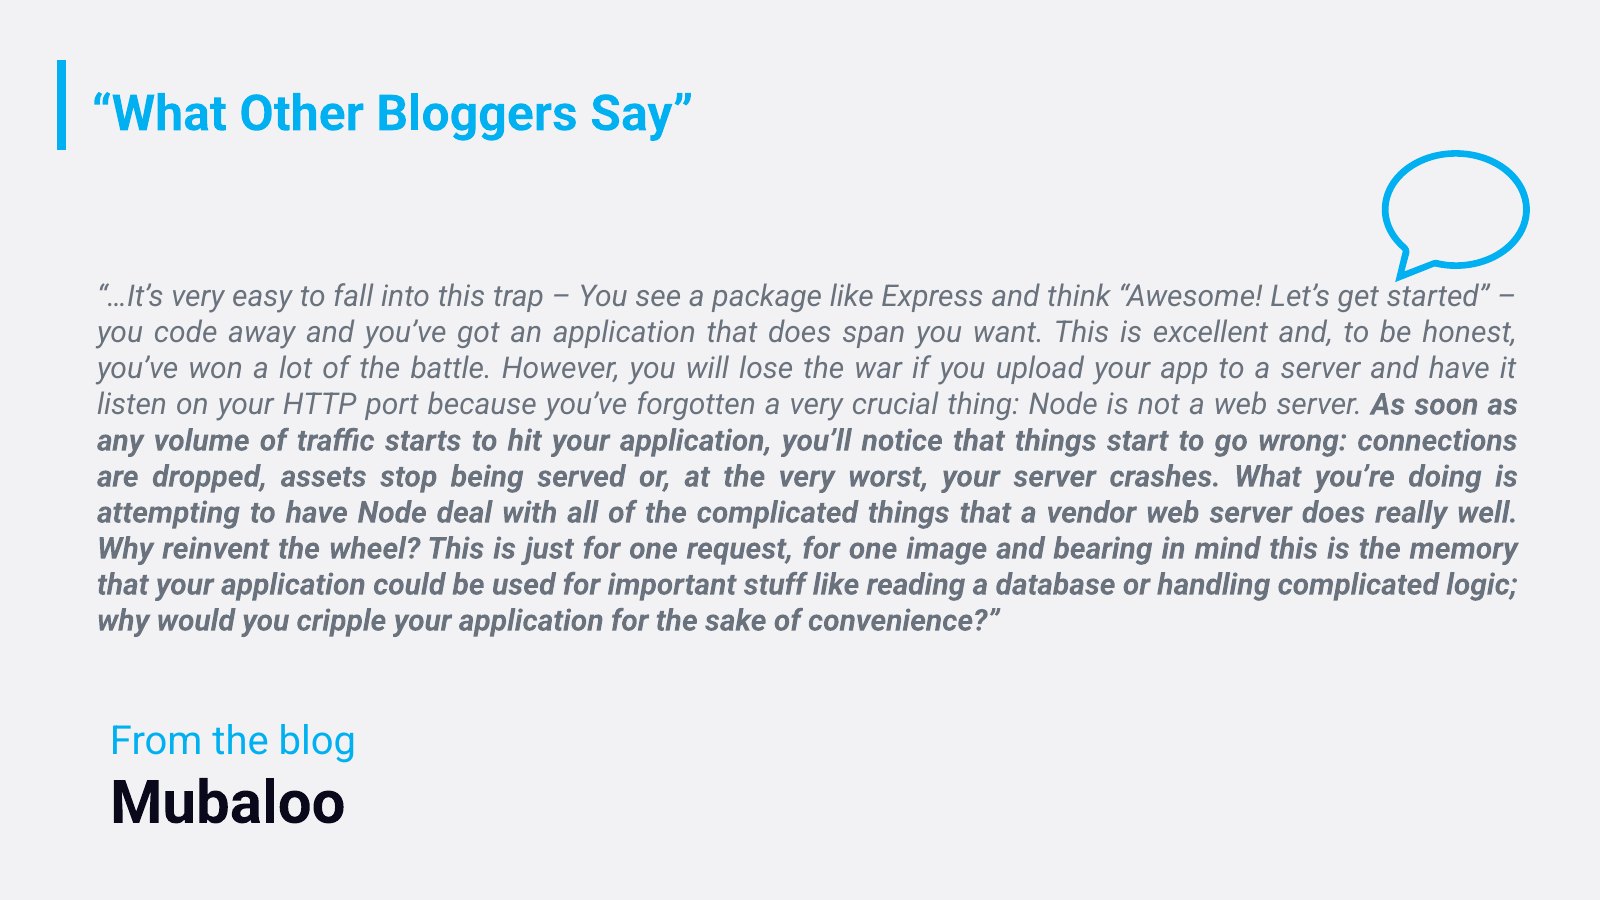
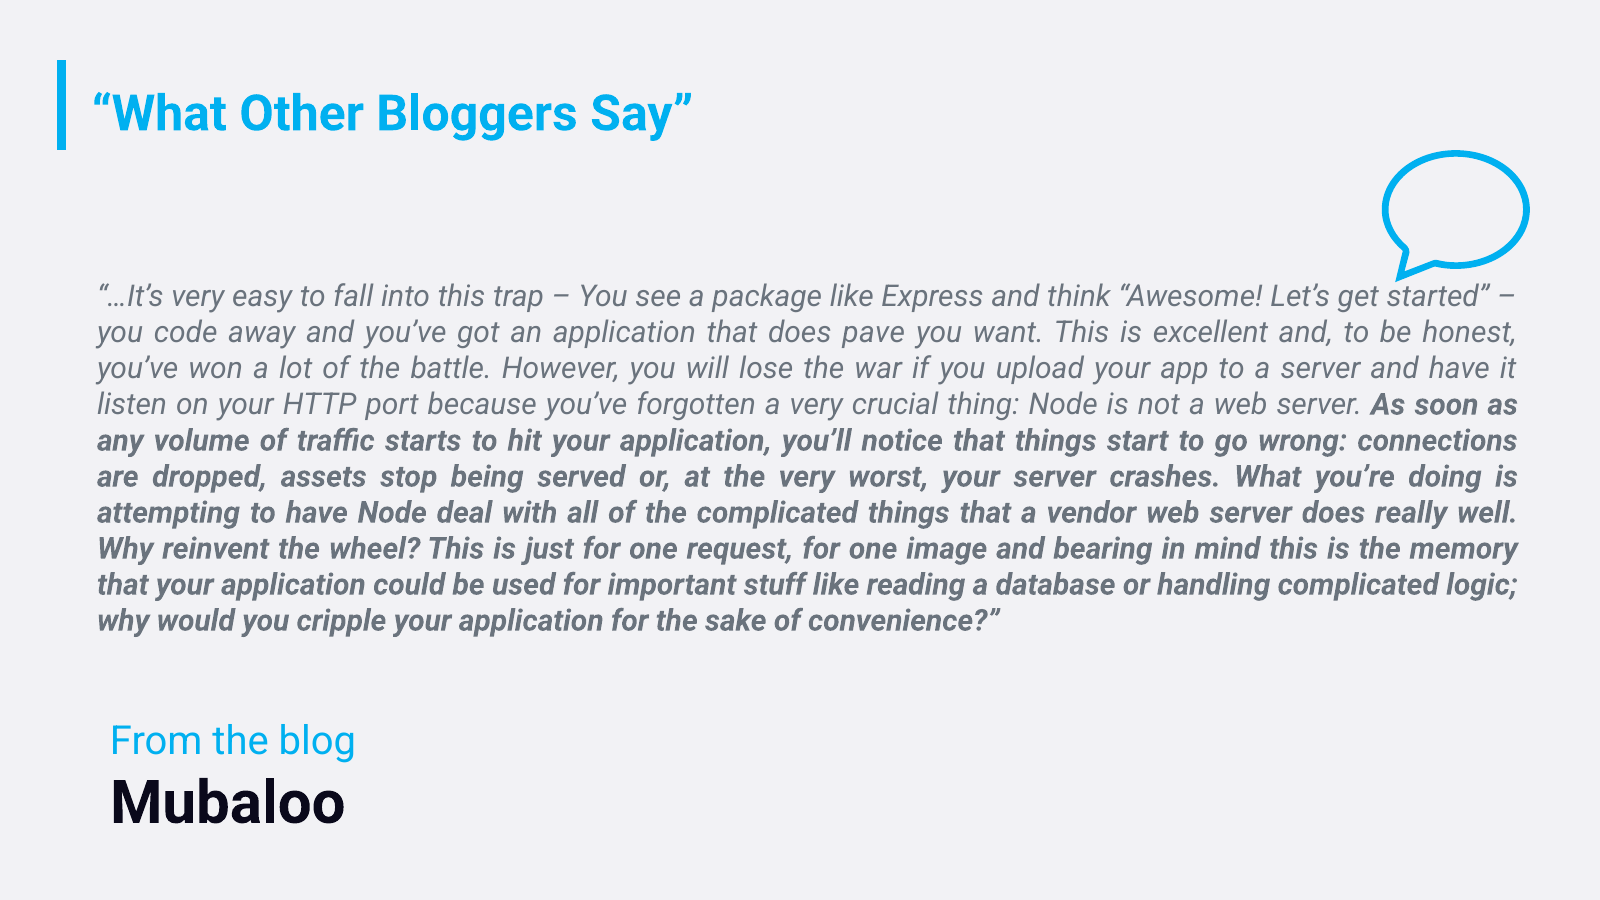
span: span -> pave (874, 333)
